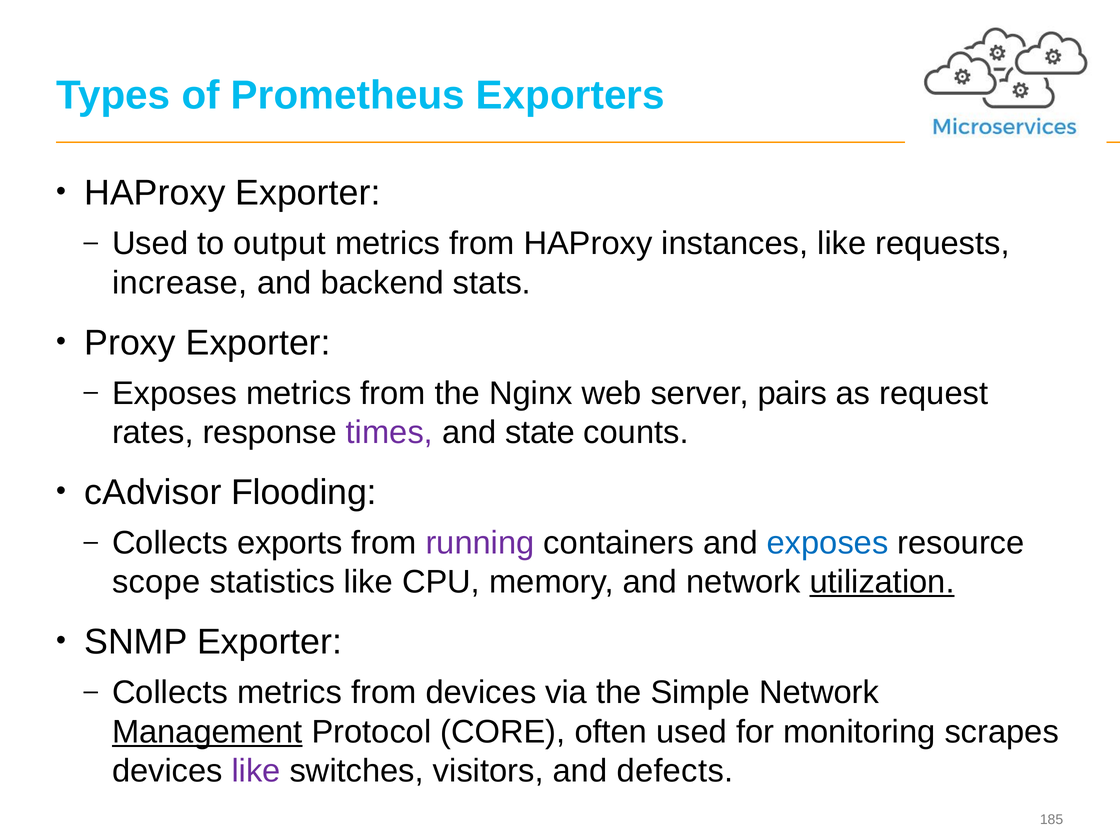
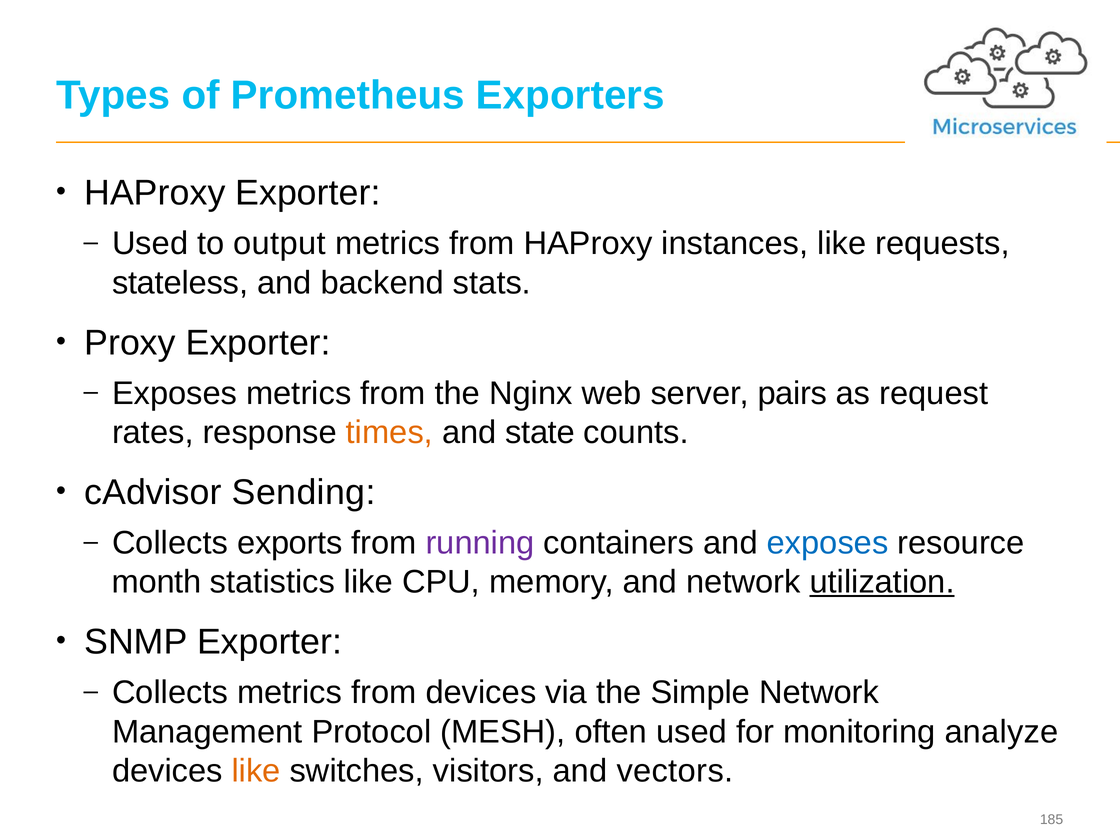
increase: increase -> stateless (180, 283)
times colour: purple -> orange (389, 432)
Flooding: Flooding -> Sending (304, 492)
scope: scope -> month (157, 582)
Management underline: present -> none (207, 732)
CORE: CORE -> MESH (503, 732)
scrapes: scrapes -> analyze (1002, 732)
like colour: purple -> orange (256, 771)
defects: defects -> vectors (675, 771)
